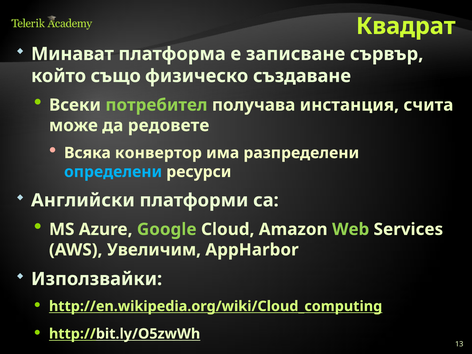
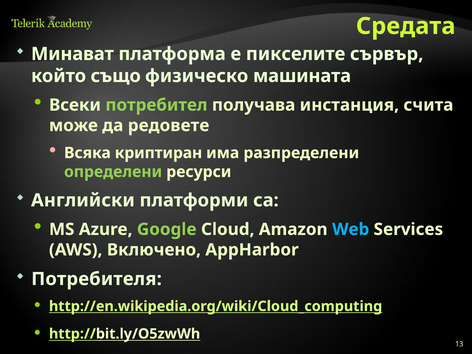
Квадрат: Квадрат -> Средата (406, 26)
записване: записване -> пикселите (296, 54)
създаване: създаване -> машината (302, 76)
конвертор: конвертор -> криптиран (159, 153)
определени colour: light blue -> light green (113, 172)
Web colour: light green -> light blue (351, 229)
Увеличим: Увеличим -> Включено (154, 250)
Използвайки: Използвайки -> Потребителя (97, 279)
